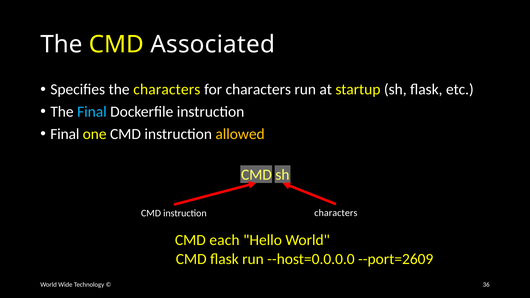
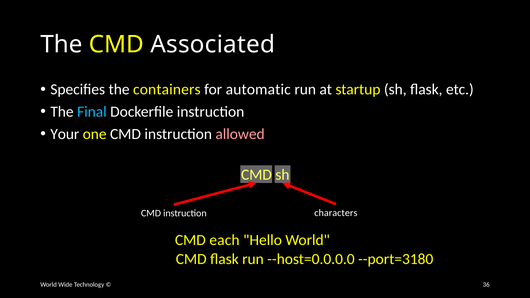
the characters: characters -> containers (167, 90)
for characters: characters -> automatic (258, 90)
Final: Final -> Your (65, 134)
allowed colour: yellow -> pink (240, 134)
--port=2609: --port=2609 -> --port=3180 (396, 259)
